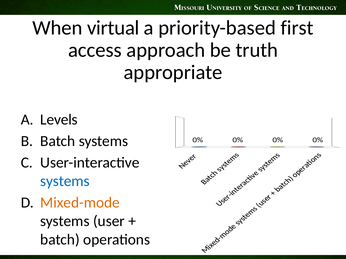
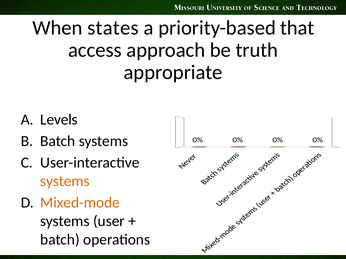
virtual: virtual -> states (113, 28)
first: first -> that (297, 28)
systems colour: blue -> orange (65, 181)
